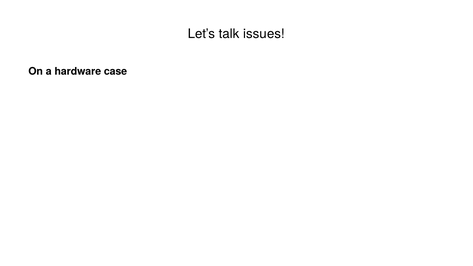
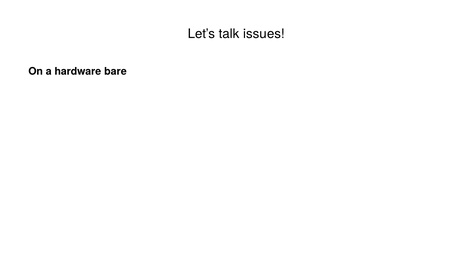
case: case -> bare (115, 71)
